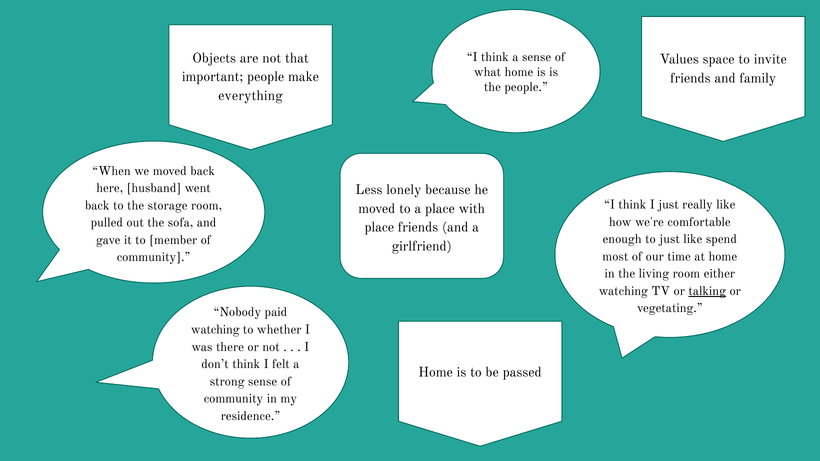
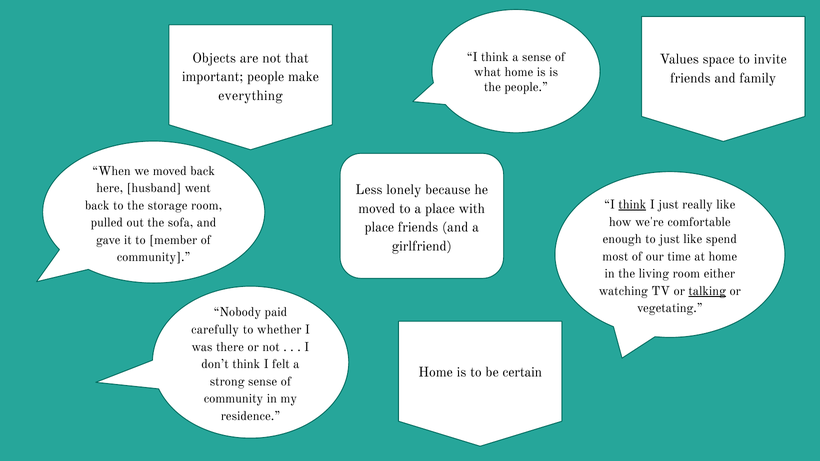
think underline: none -> present (632, 205)
watching: watching -> carefully (215, 330)
passed: passed -> certain (522, 372)
